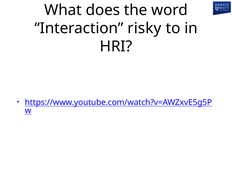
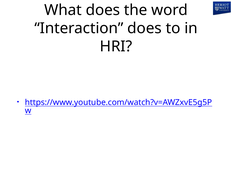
Interaction risky: risky -> does (145, 28)
